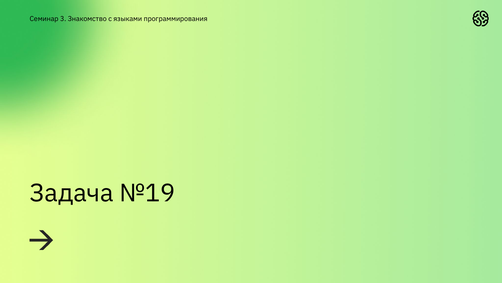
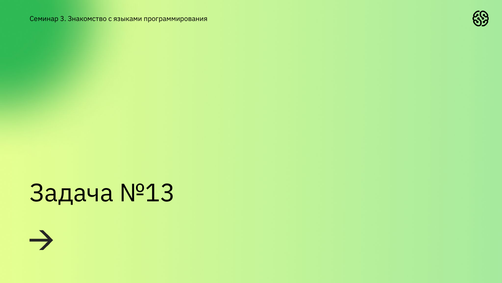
№19: №19 -> №13 (147, 193)
